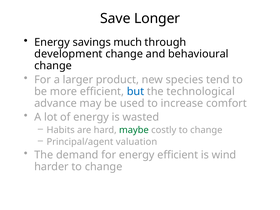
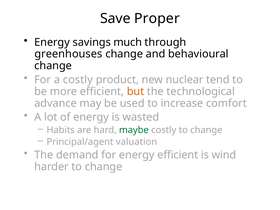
Longer: Longer -> Proper (157, 18)
development: development -> greenhouses (68, 54)
a larger: larger -> costly (78, 80)
species: species -> nuclear (185, 80)
but colour: blue -> orange (135, 91)
